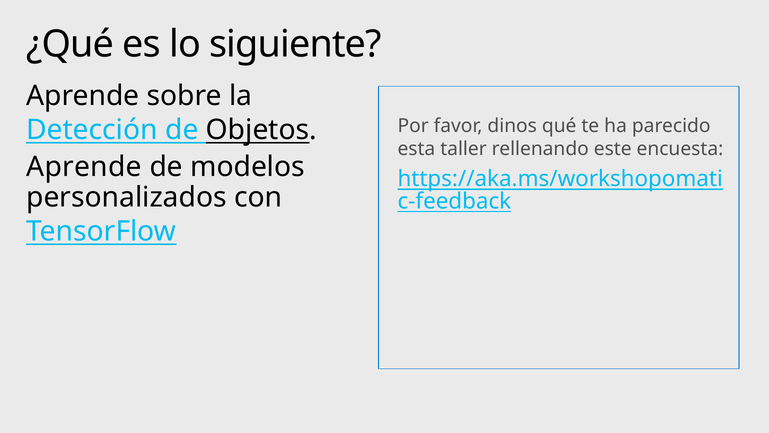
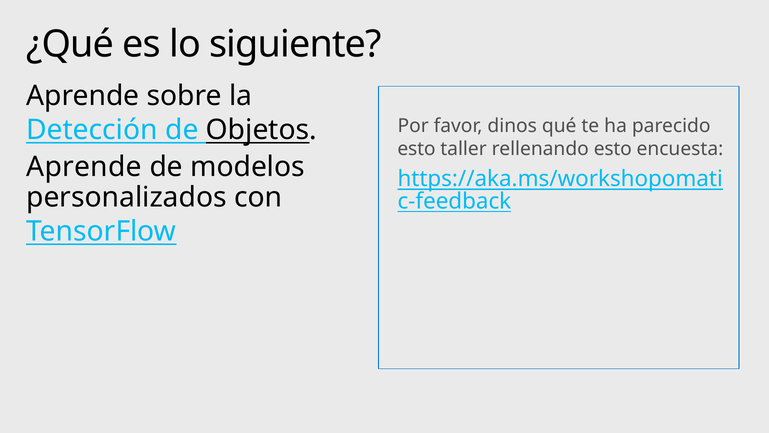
esta: esta -> esto (416, 149)
rellenando este: este -> esto (613, 149)
